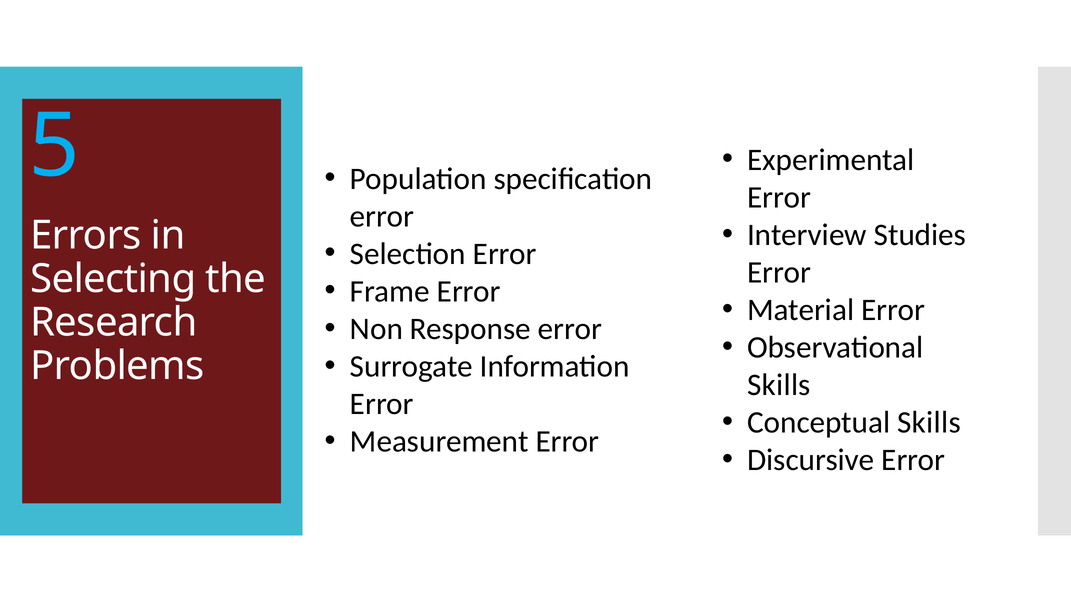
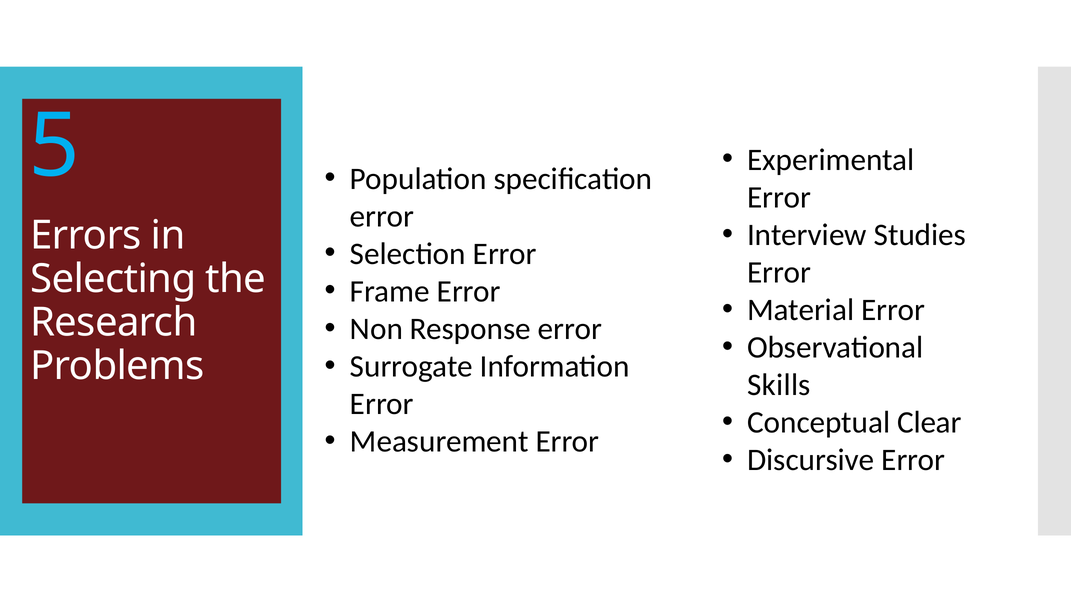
Conceptual Skills: Skills -> Clear (929, 422)
